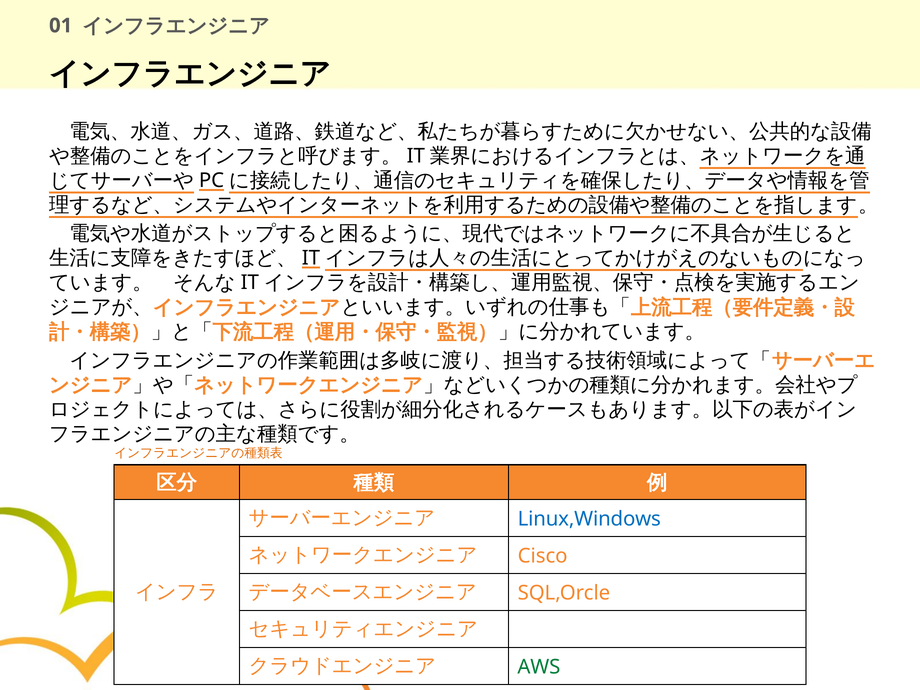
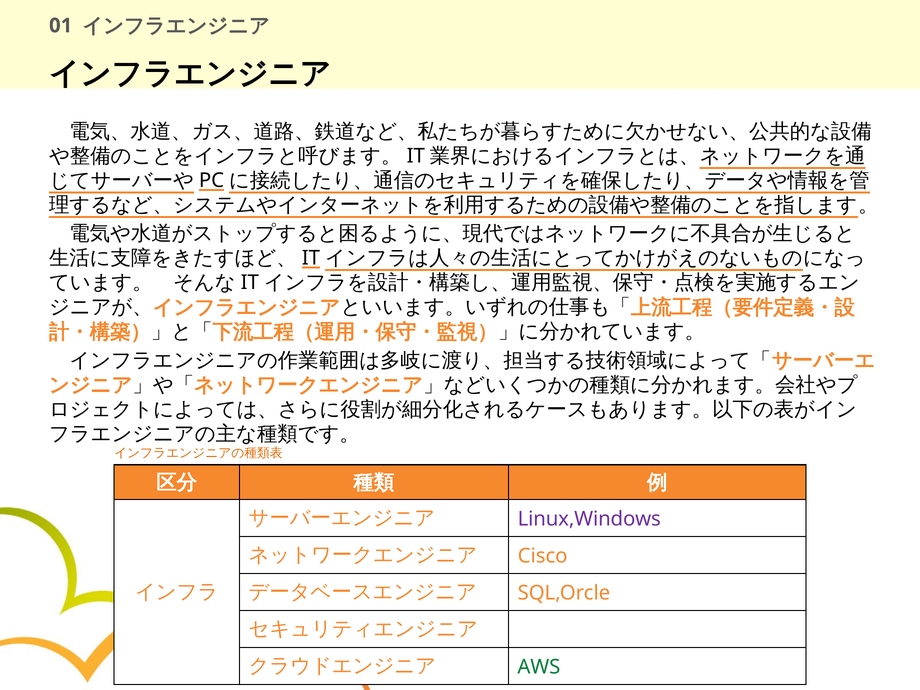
Linux,Windows colour: blue -> purple (589, 519)
